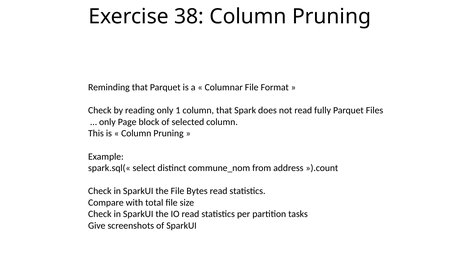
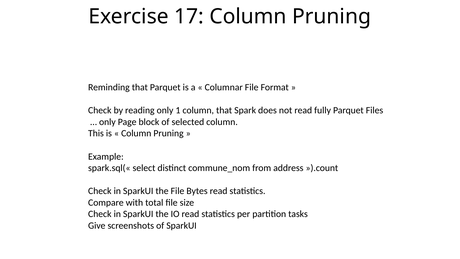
38: 38 -> 17 (189, 17)
